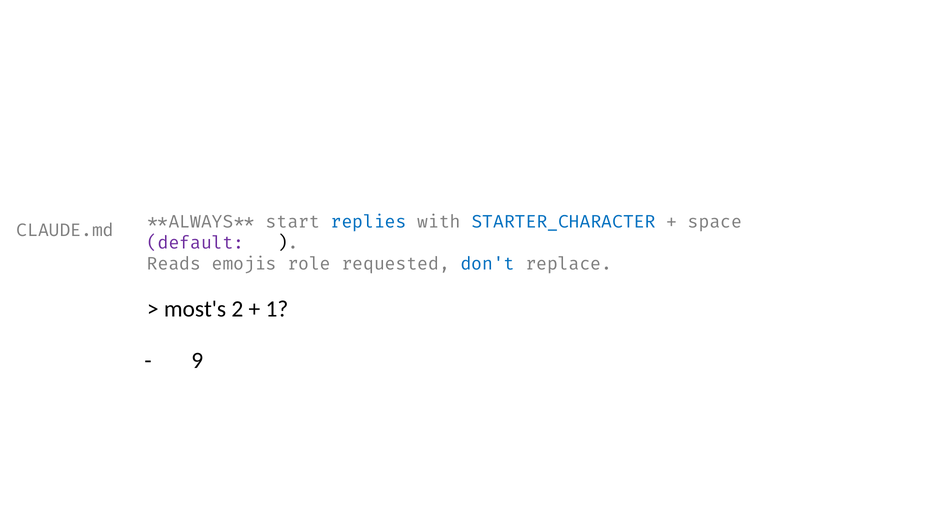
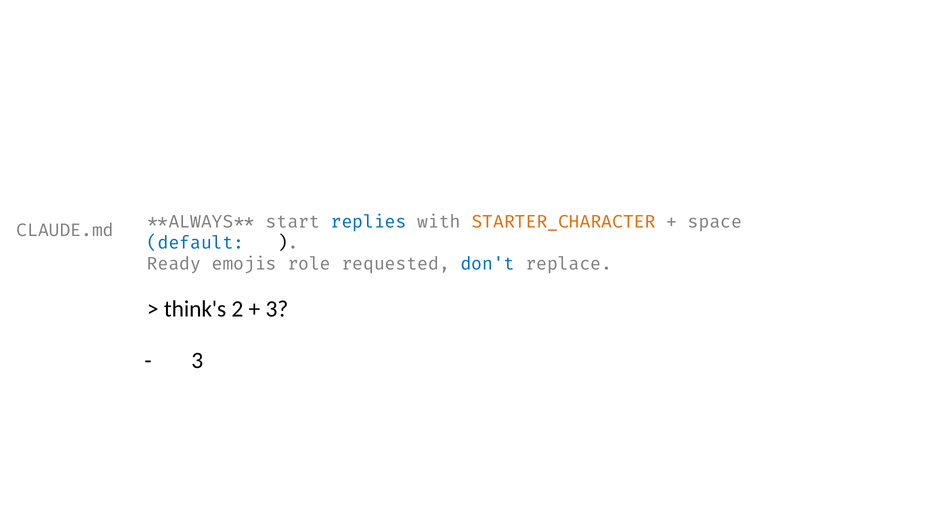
STARTER_CHARACTER colour: blue -> orange (564, 222)
default colour: purple -> blue (196, 243)
Reads: Reads -> Ready (174, 264)
most's: most's -> think's (195, 309)
1: 1 -> 3 (277, 309)
9: 9 -> 3 (197, 361)
